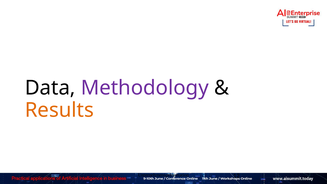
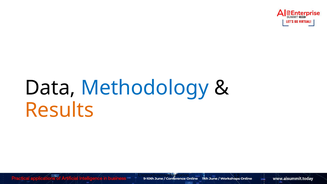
Methodology colour: purple -> blue (145, 88)
